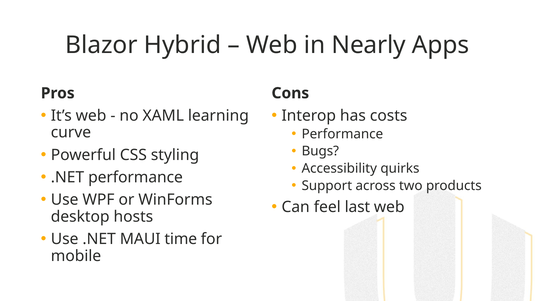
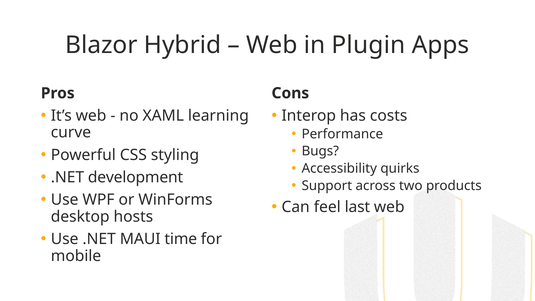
Nearly: Nearly -> Plugin (368, 45)
.NET performance: performance -> development (136, 177)
